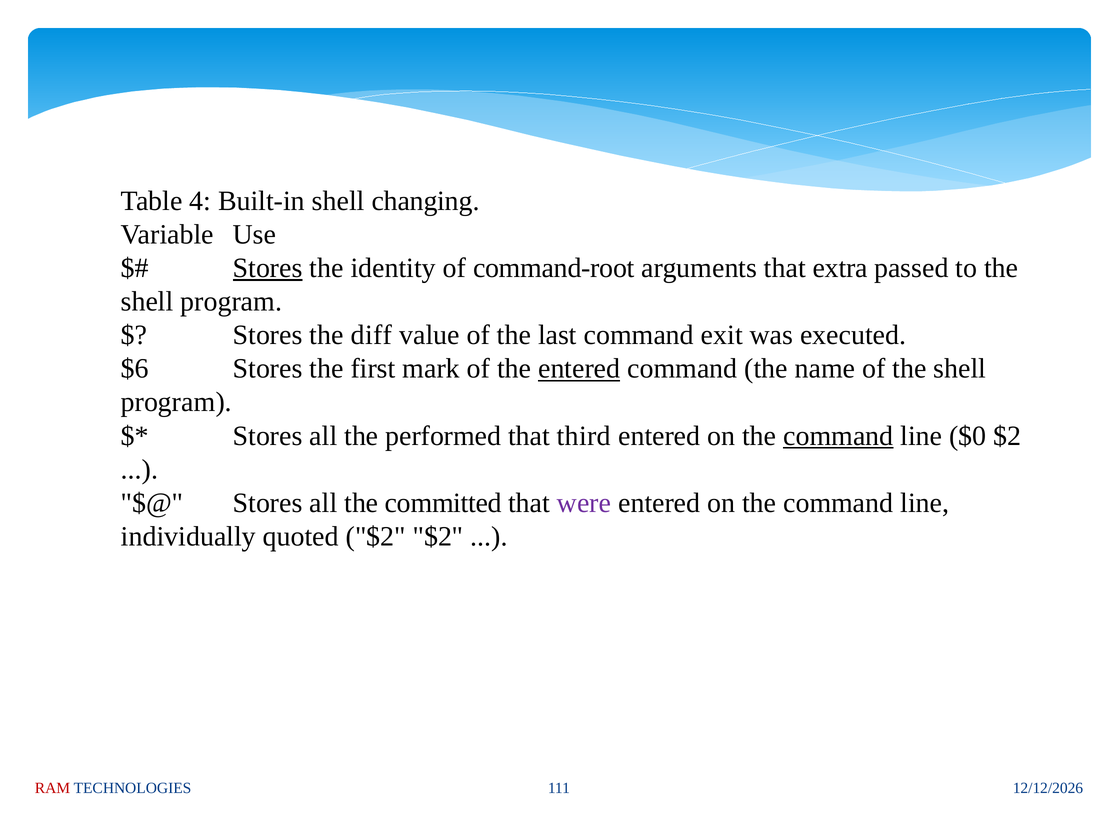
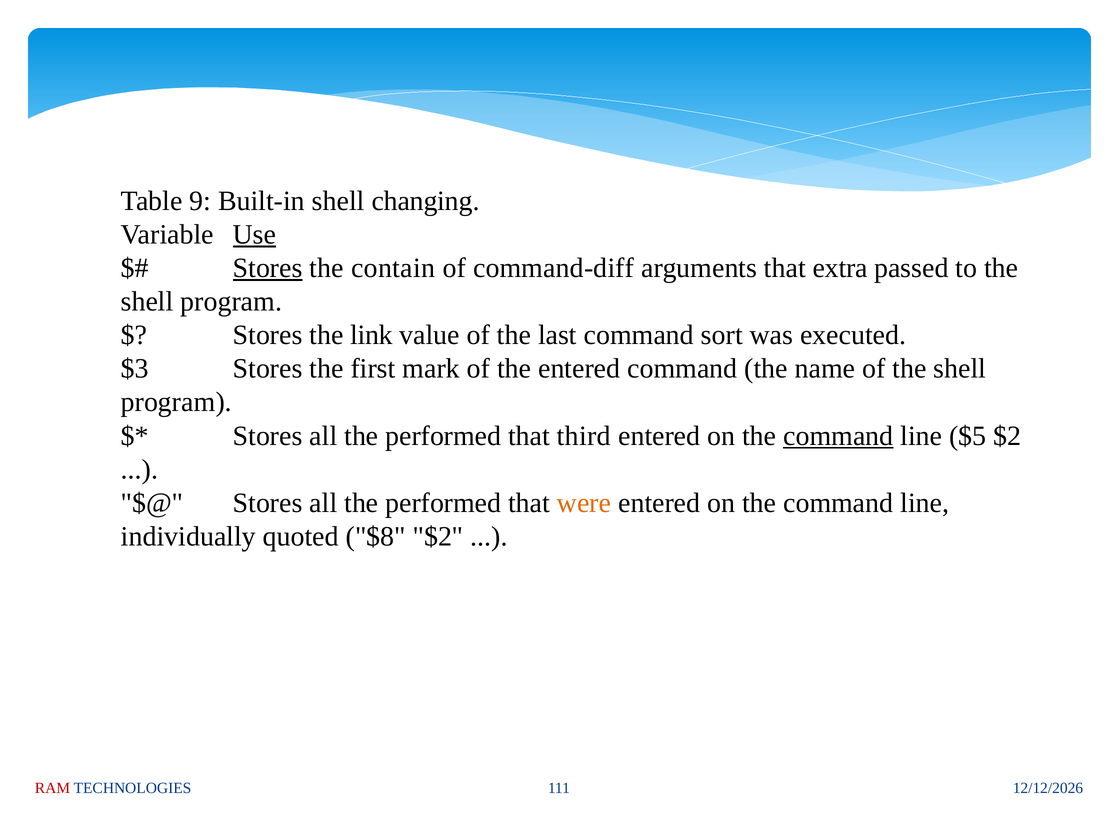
4: 4 -> 9 (200, 201)
Use underline: none -> present (254, 234)
identity: identity -> contain (393, 268)
command-root: command-root -> command-diff (554, 268)
diff: diff -> link (372, 335)
exit: exit -> sort (722, 335)
$6: $6 -> $3 (135, 368)
entered underline: present -> none (579, 368)
$0: $0 -> $5 (968, 436)
committed: committed -> performed (443, 503)
were colour: purple -> orange (584, 503)
quoted $2: $2 -> $8 (376, 536)
